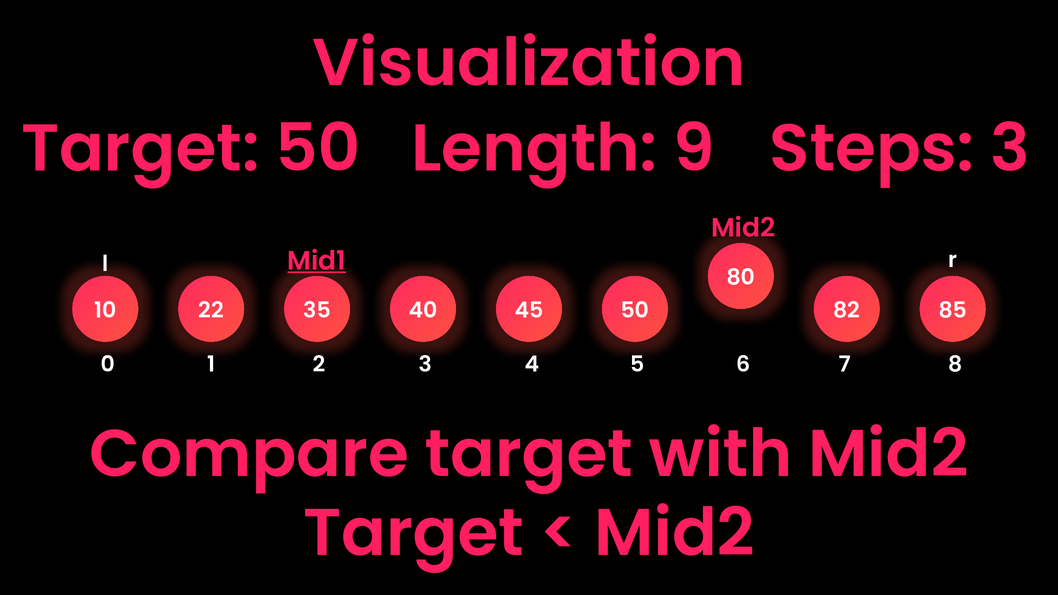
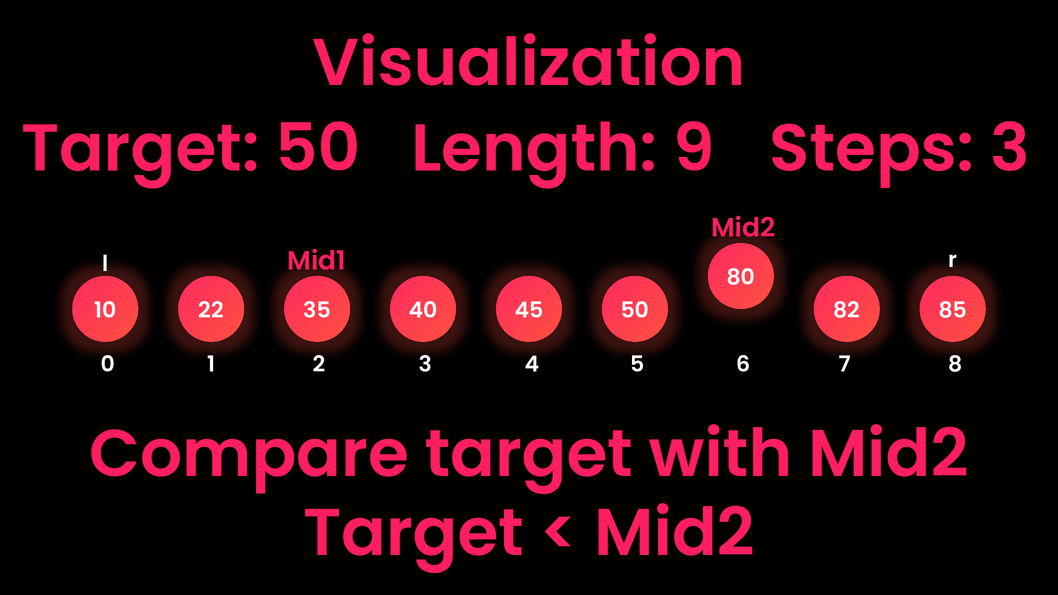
Mid1 underline: present -> none (317, 261)
